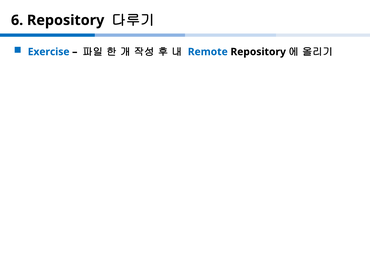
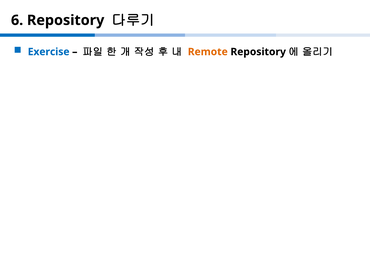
Remote colour: blue -> orange (208, 52)
